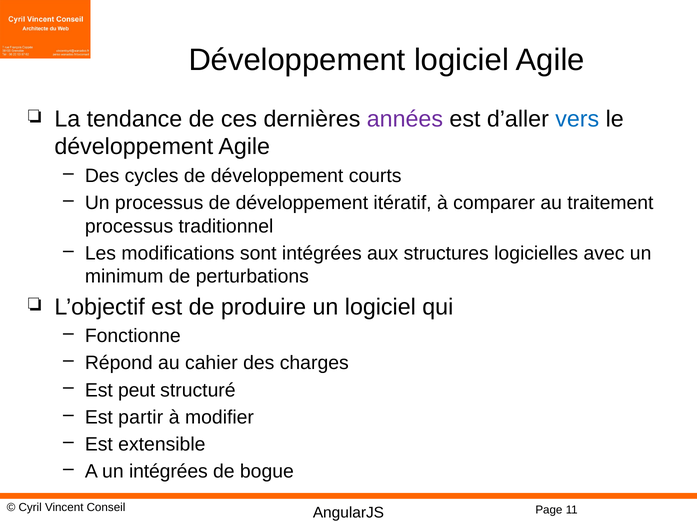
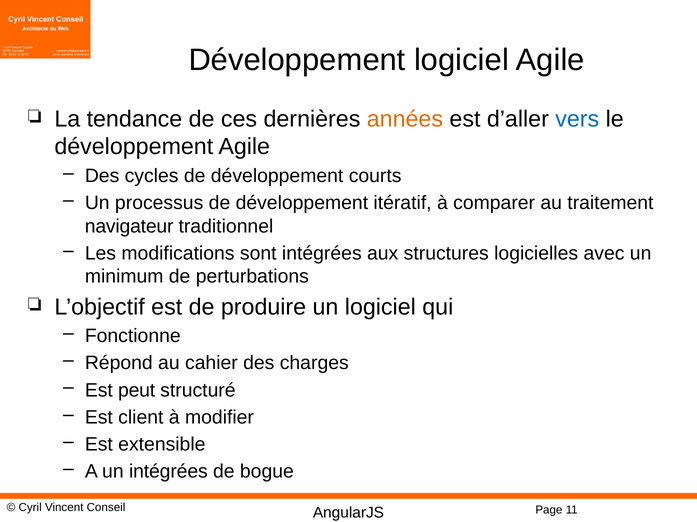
années colour: purple -> orange (405, 119)
processus: processus -> navigateur (129, 227)
partir: partir -> client (141, 418)
